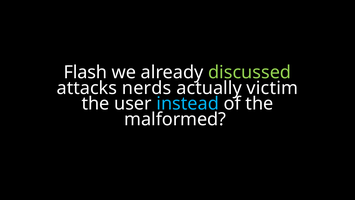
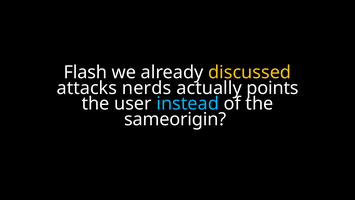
discussed colour: light green -> yellow (250, 72)
victim: victim -> points (273, 88)
malformed: malformed -> sameorigin (175, 119)
